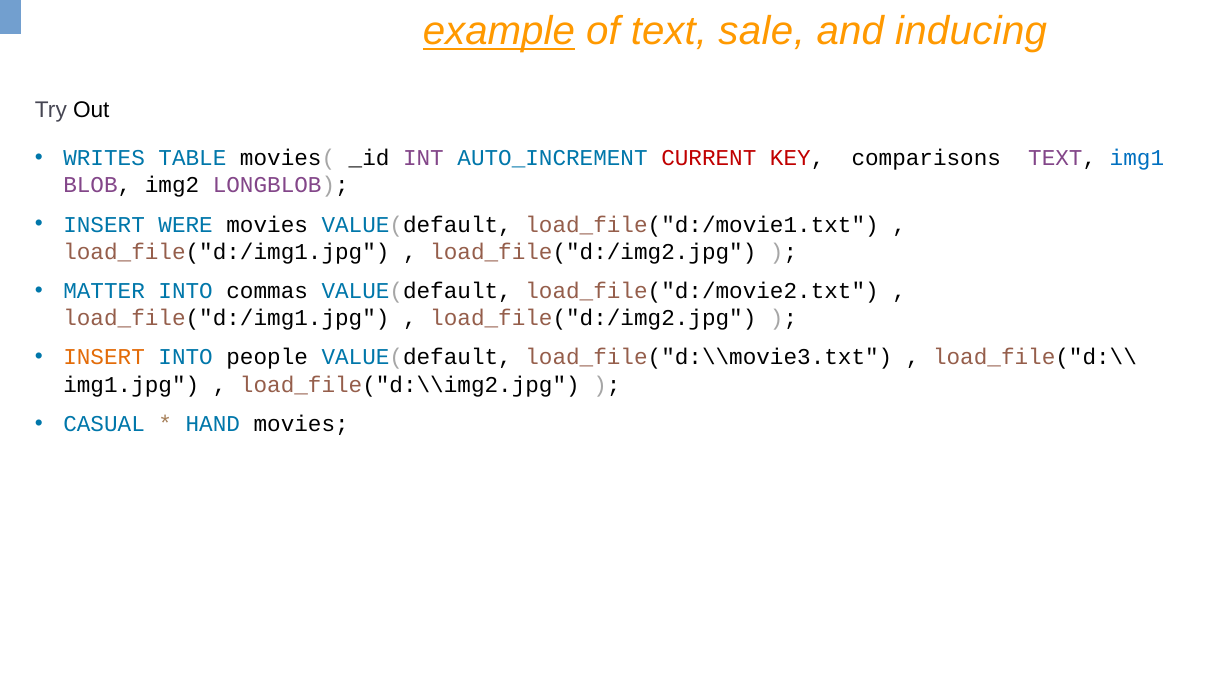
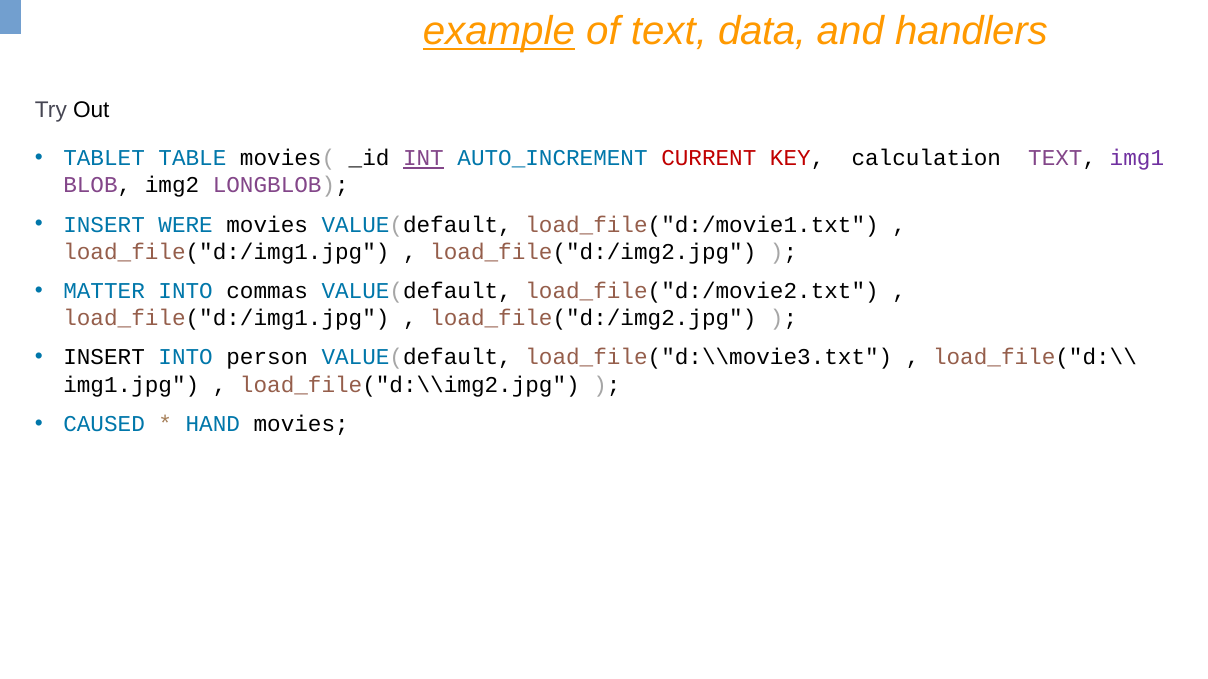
sale: sale -> data (762, 31)
inducing: inducing -> handlers (971, 31)
WRITES: WRITES -> TABLET (104, 158)
INT underline: none -> present (423, 158)
comparisons: comparisons -> calculation (926, 158)
img1 colour: blue -> purple (1137, 158)
INSERT colour: orange -> black (104, 358)
people: people -> person (267, 358)
CASUAL: CASUAL -> CAUSED (104, 424)
